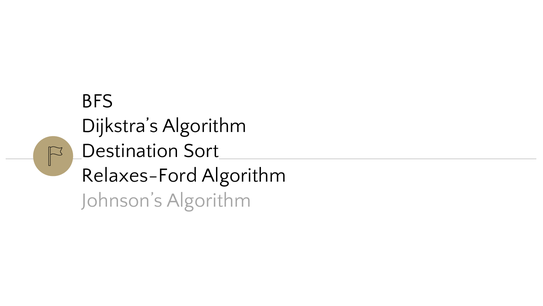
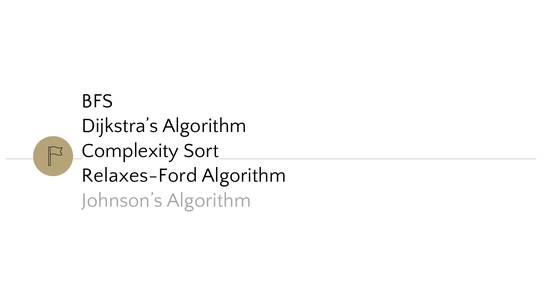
Destination: Destination -> Complexity (130, 150)
